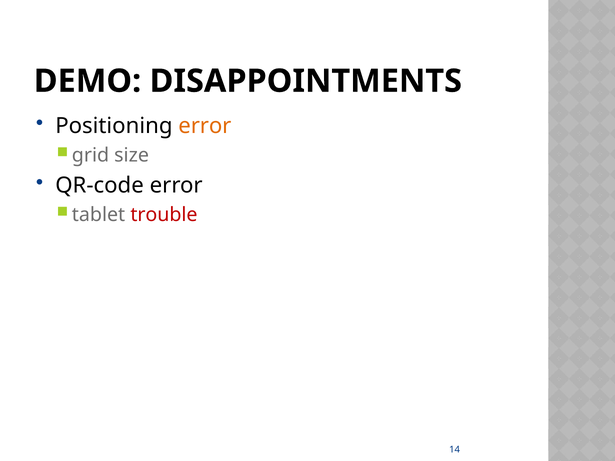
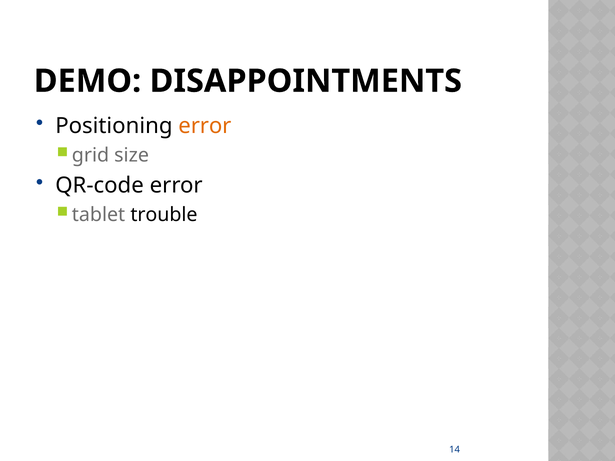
trouble colour: red -> black (164, 215)
